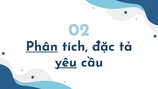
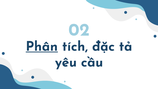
yêu underline: present -> none (66, 62)
